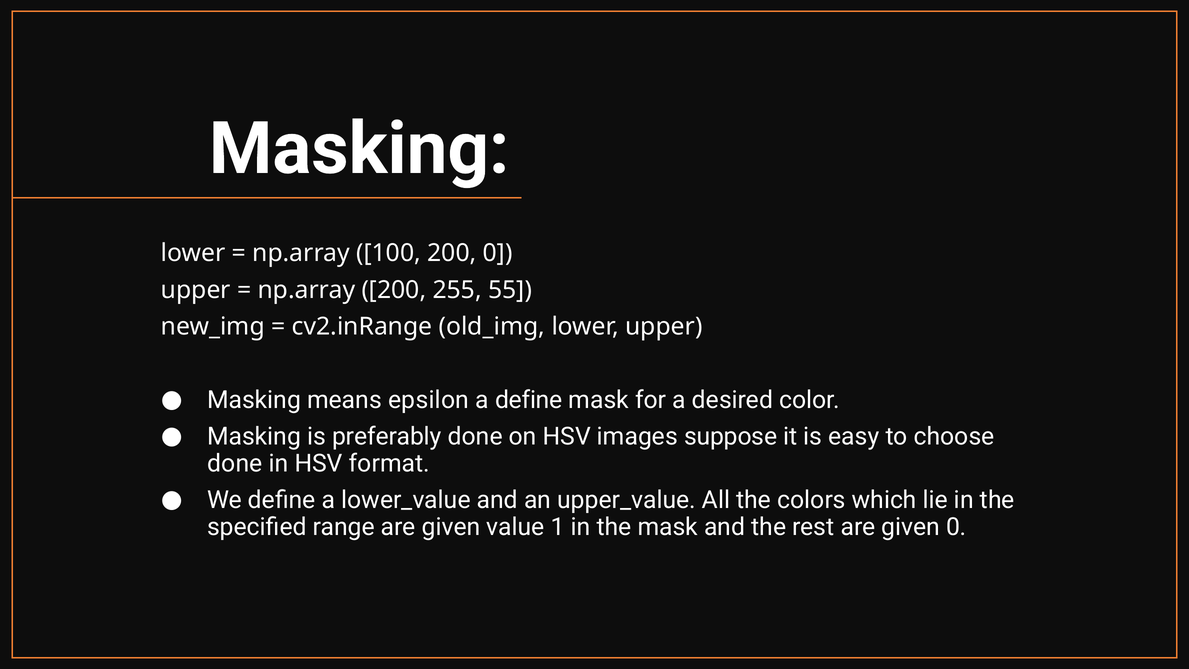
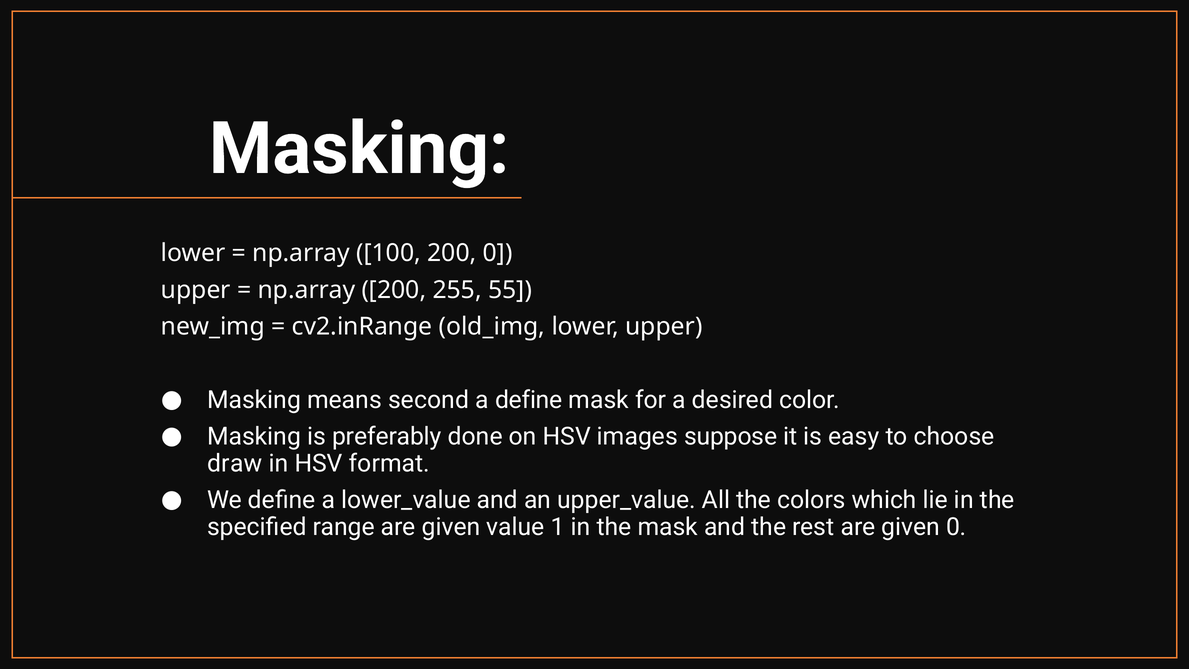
epsilon: epsilon -> second (429, 400)
done: done -> draw (235, 463)
